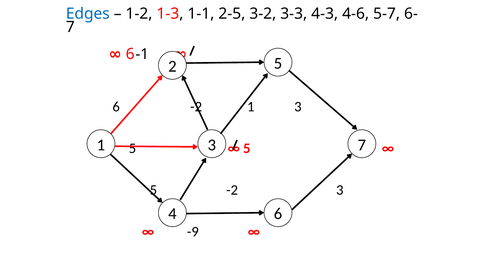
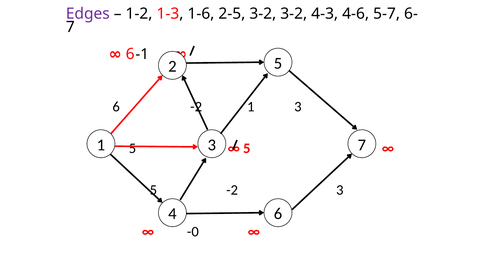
Edges colour: blue -> purple (88, 14)
1-1: 1-1 -> 1-6 (201, 14)
3-2 3-3: 3-3 -> 3-2 (294, 14)
-9: -9 -> -0 (193, 231)
